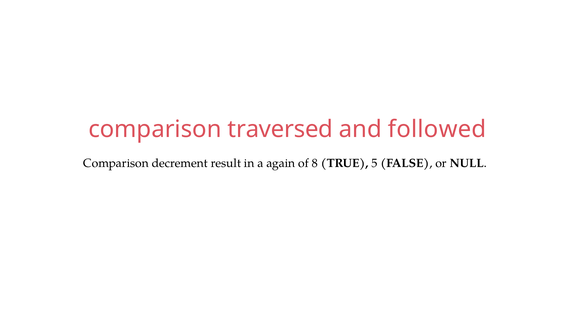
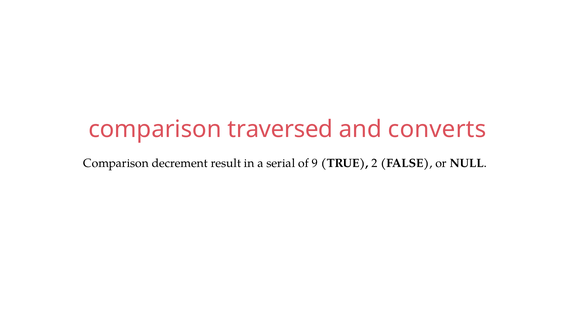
followed: followed -> converts (437, 130)
again: again -> serial (281, 164)
8: 8 -> 9 (315, 164)
5: 5 -> 2 (375, 164)
